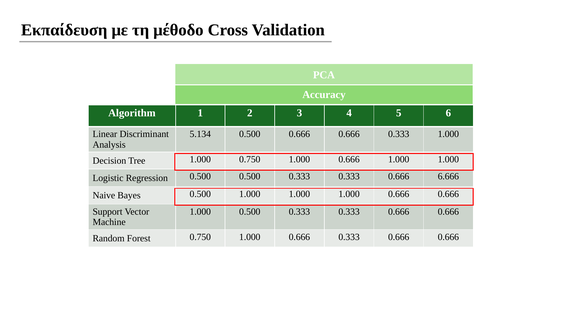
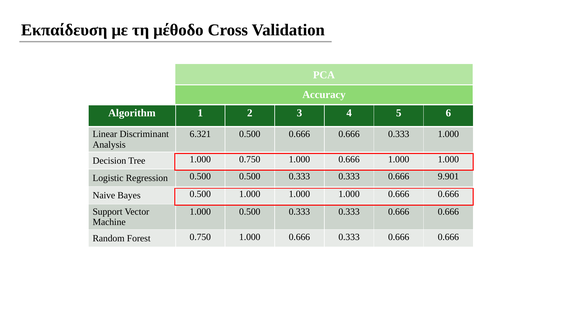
5.134: 5.134 -> 6.321 (200, 134)
6.666: 6.666 -> 9.901 (448, 177)
